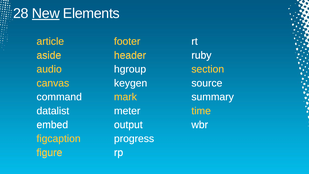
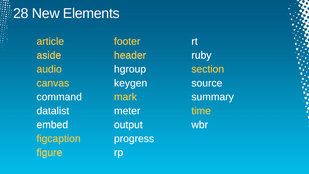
New underline: present -> none (46, 13)
